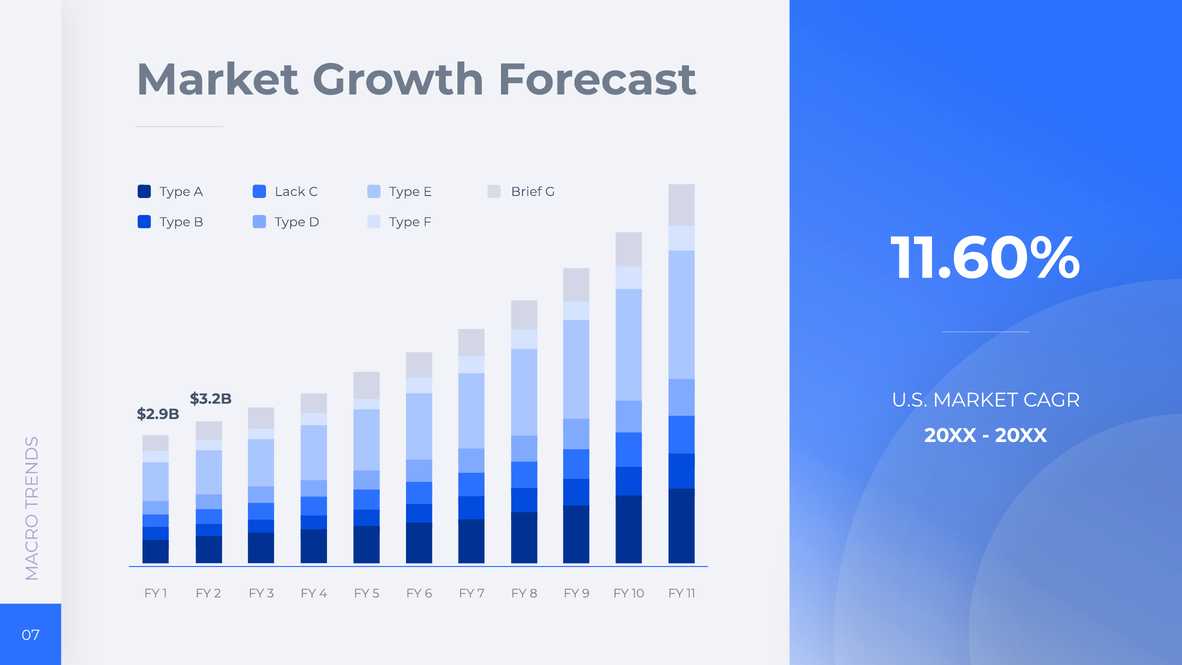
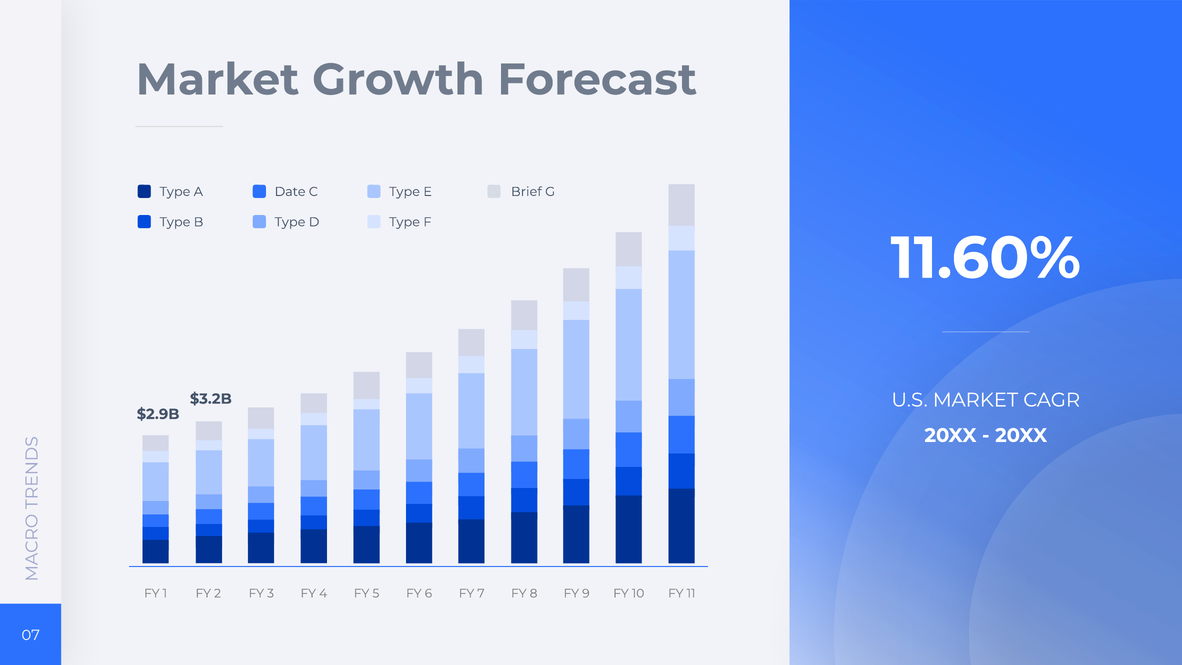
Lack: Lack -> Date (290, 192)
